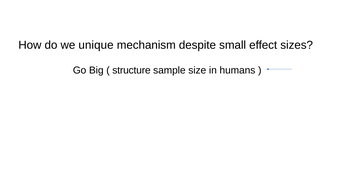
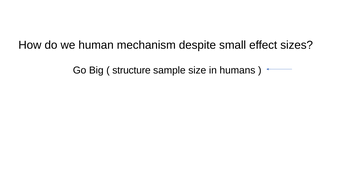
unique: unique -> human (96, 45)
